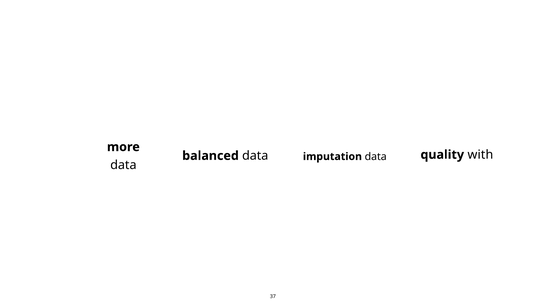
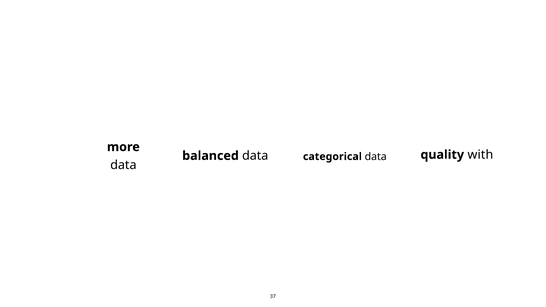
imputation: imputation -> categorical (332, 157)
